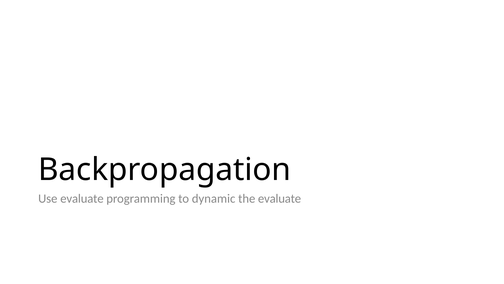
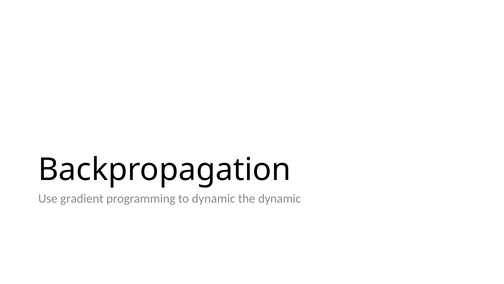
Use evaluate: evaluate -> gradient (82, 198)
the evaluate: evaluate -> dynamic (280, 198)
